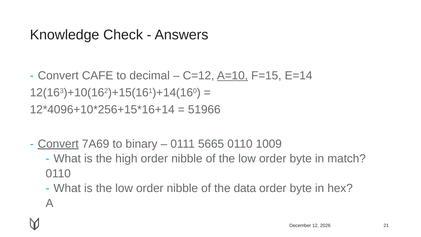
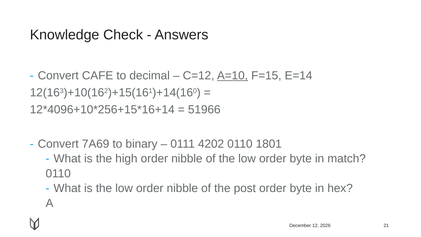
Convert underline: present -> none (58, 144)
5665: 5665 -> 4202 (211, 144)
1009: 1009 -> 1801 (269, 144)
data: data -> post (245, 188)
